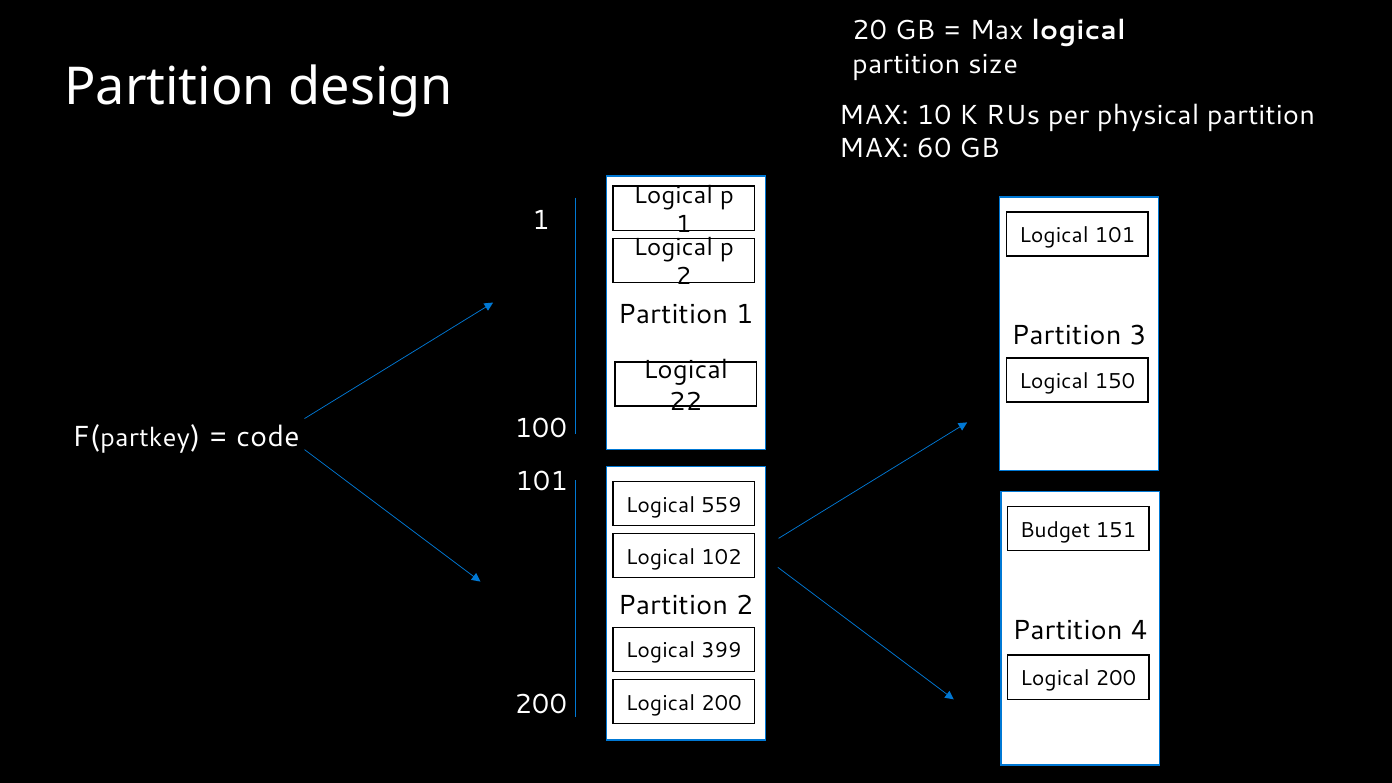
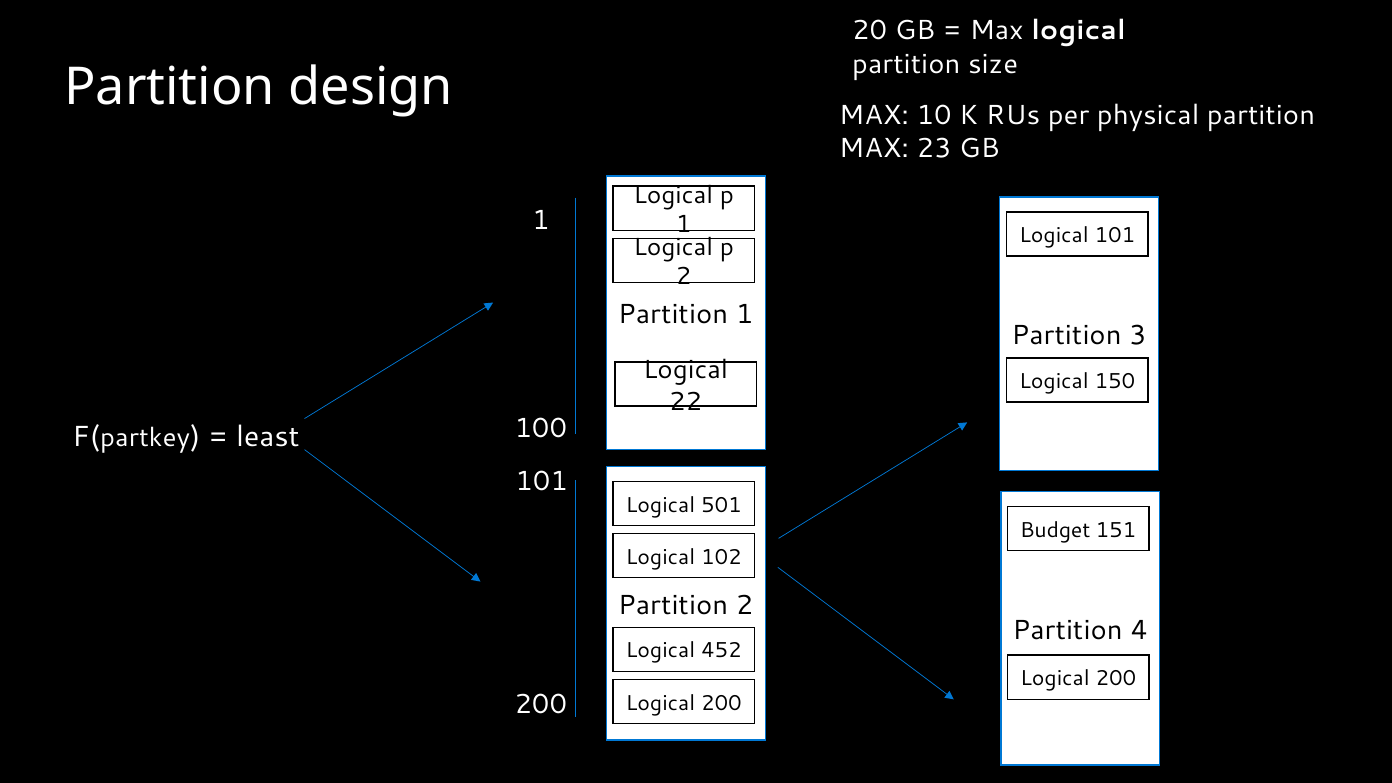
60: 60 -> 23 (934, 148)
code: code -> least (268, 437)
559: 559 -> 501 (721, 505)
399: 399 -> 452 (721, 651)
